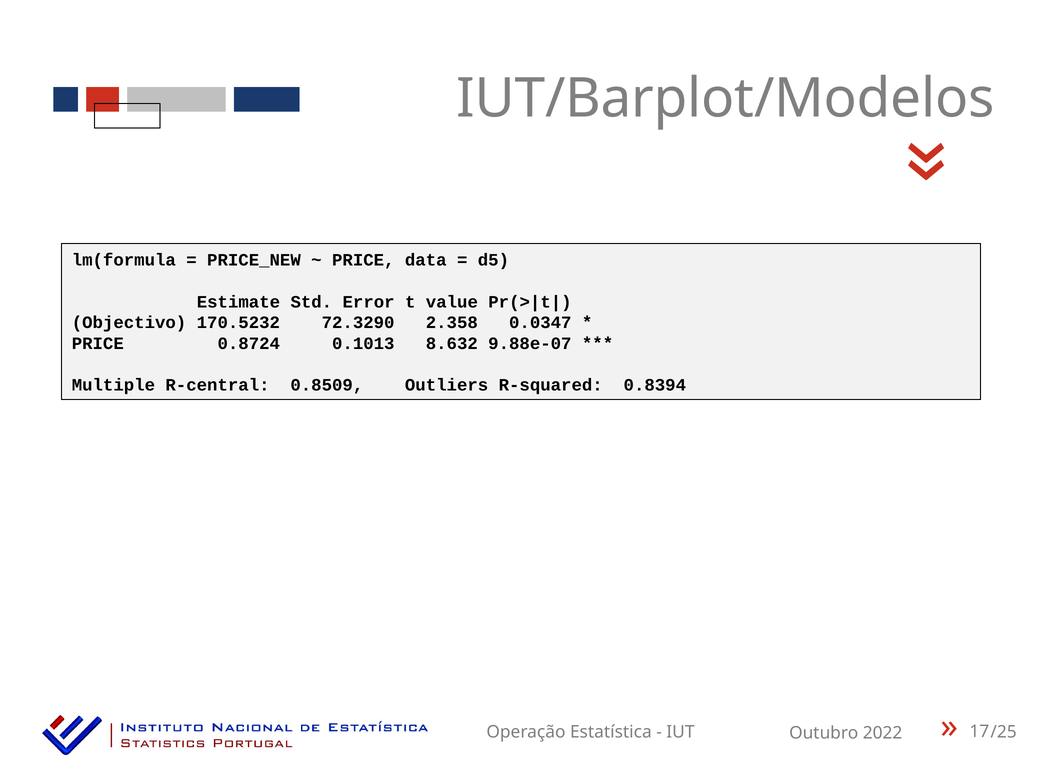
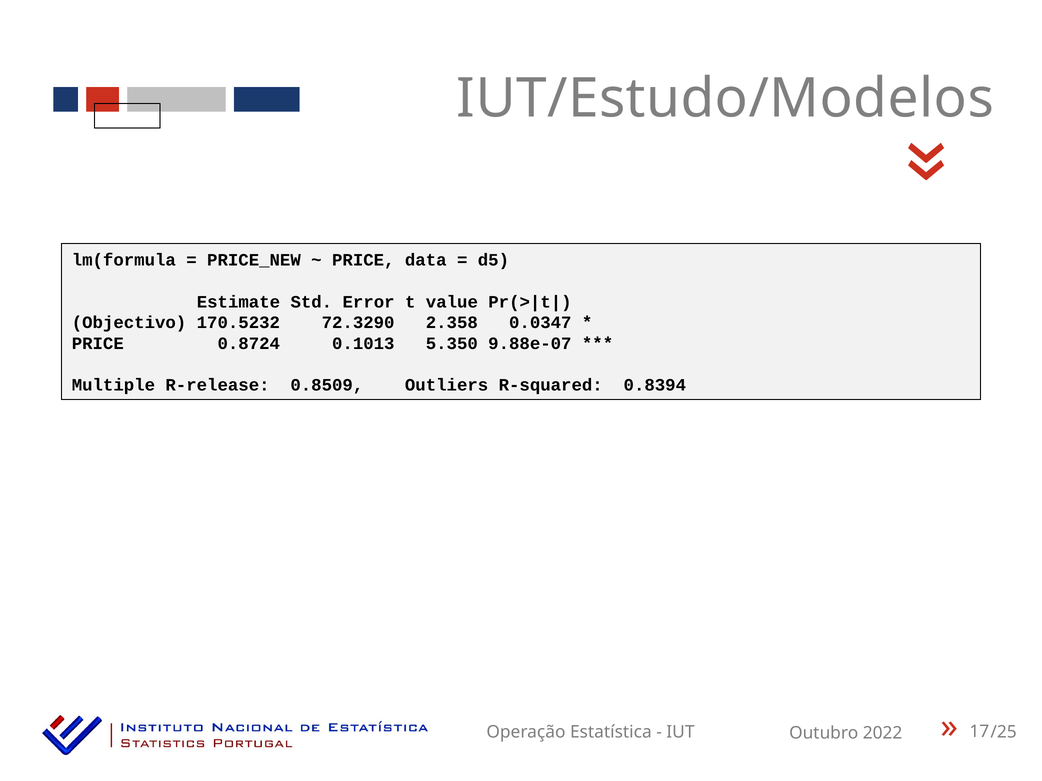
IUT/Barplot/Modelos: IUT/Barplot/Modelos -> IUT/Estudo/Modelos (725, 99)
8.632: 8.632 -> 5.350 (452, 344)
R-central: R-central -> R-release (218, 385)
